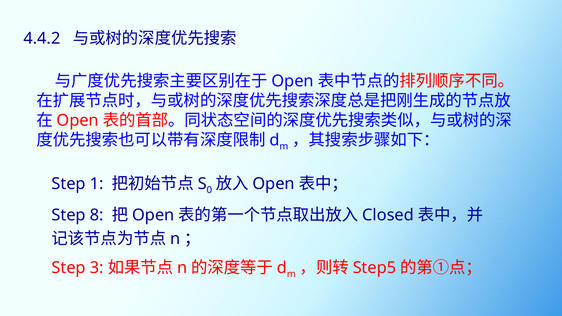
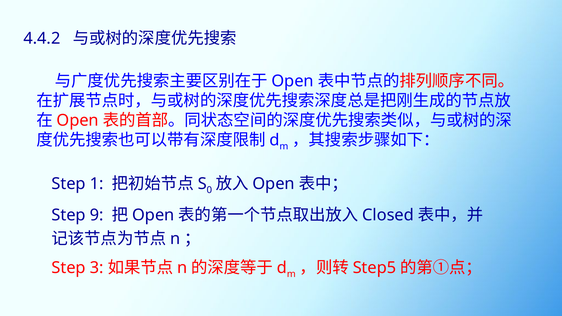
8: 8 -> 9 (97, 215)
